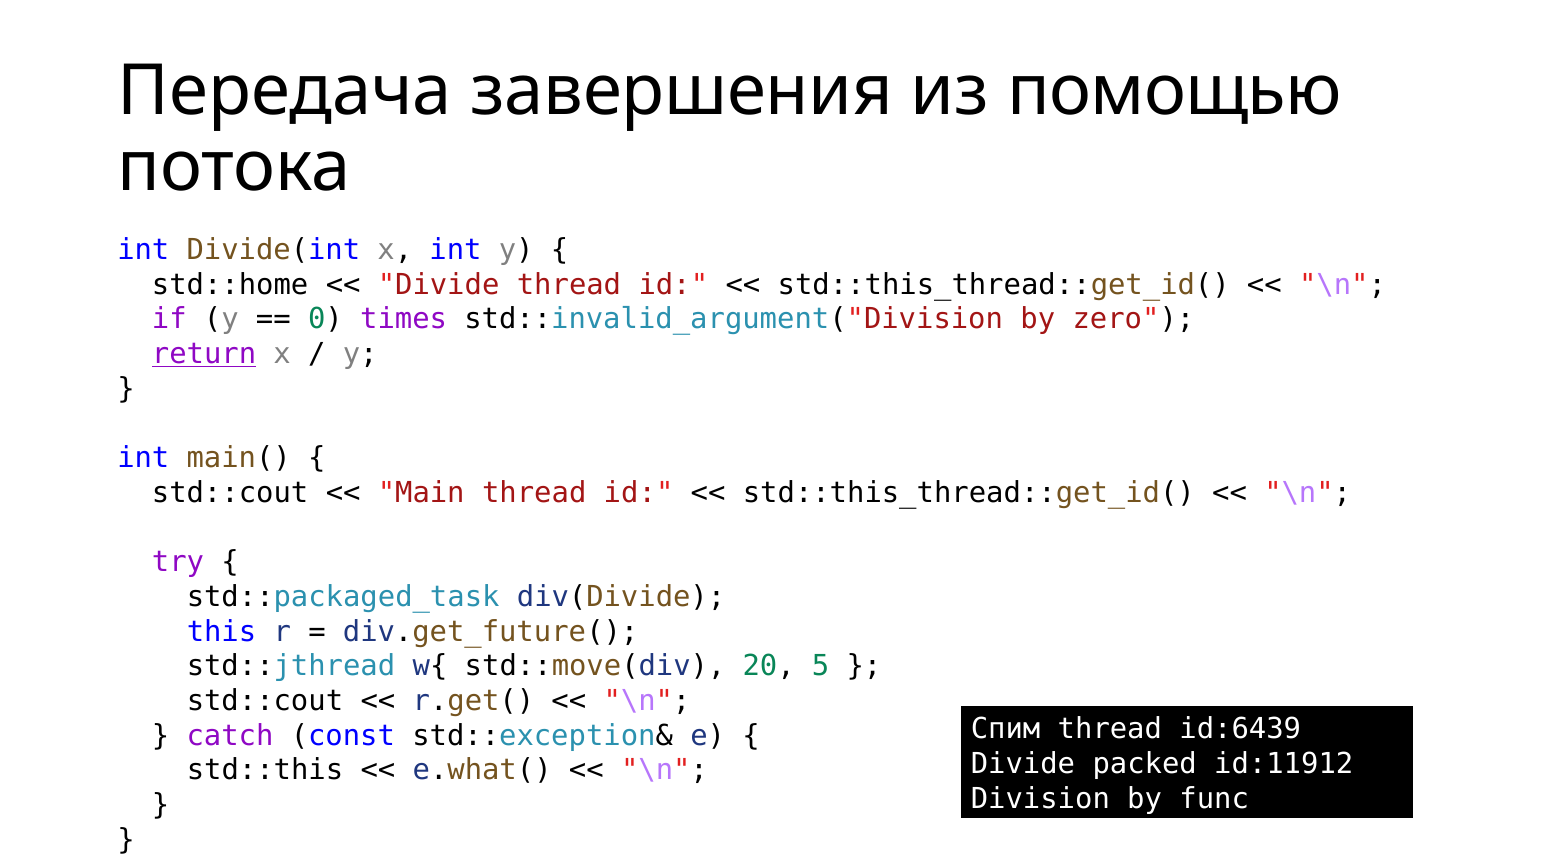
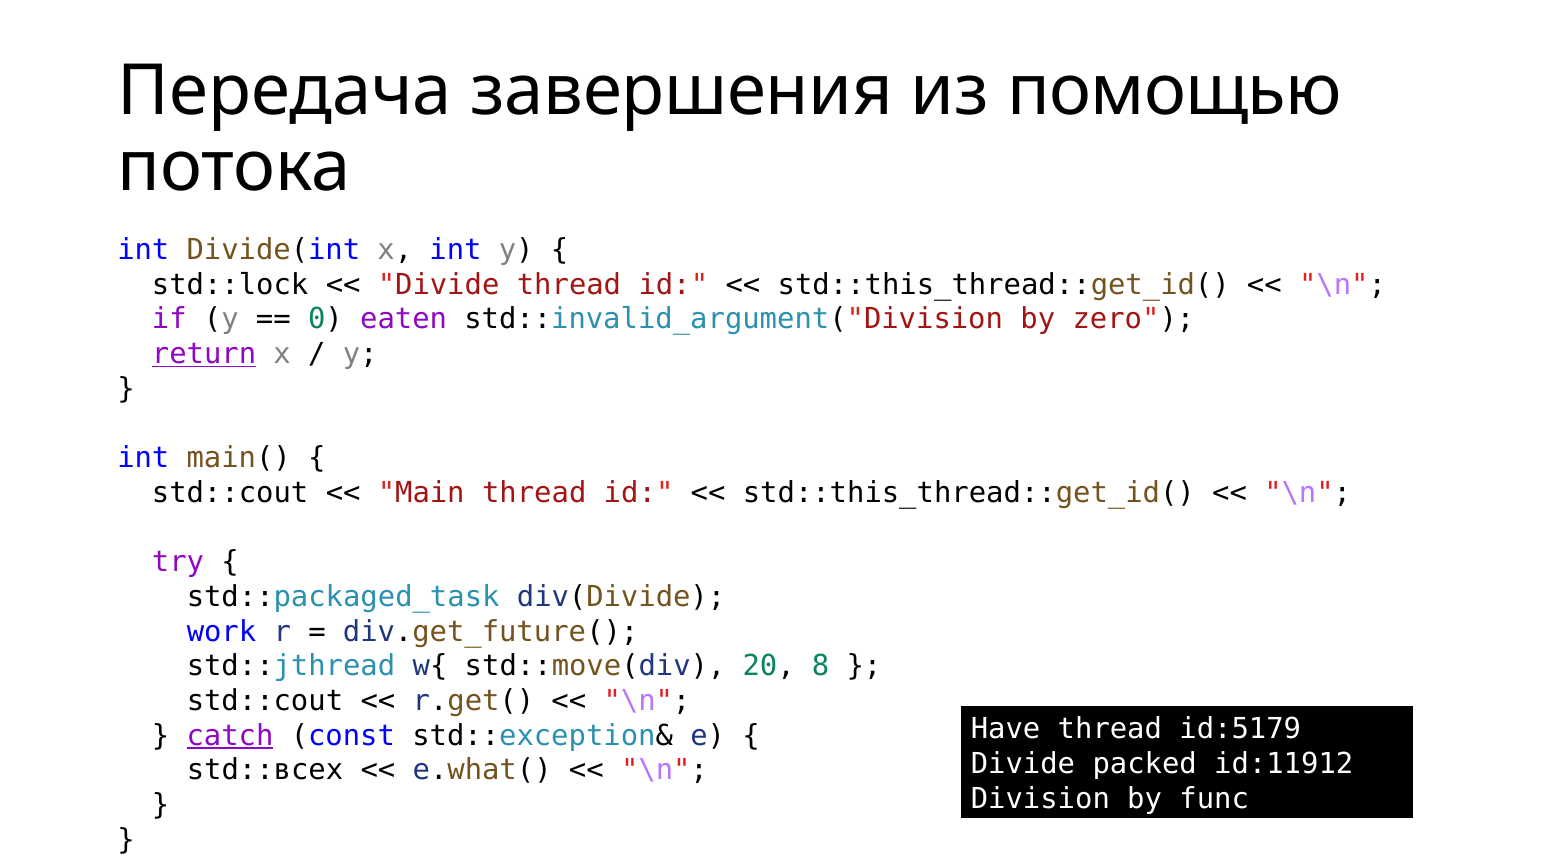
std::home: std::home -> std::lock (230, 285)
times: times -> eaten (404, 319)
this: this -> work (222, 631)
5: 5 -> 8 (821, 666)
Спим: Спим -> Have (1006, 729)
id:6439: id:6439 -> id:5179 (1240, 729)
catch underline: none -> present (230, 735)
std::this: std::this -> std::всех (265, 770)
